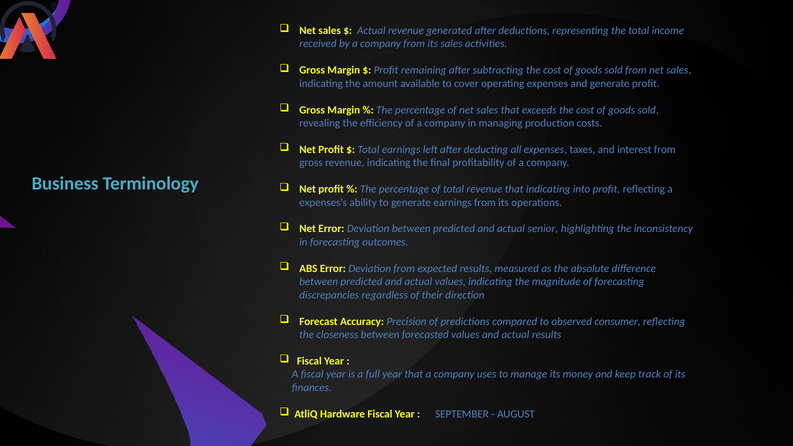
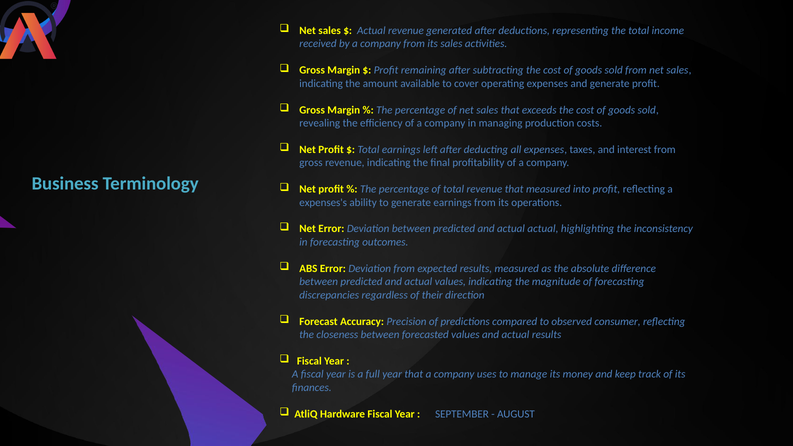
that indicating: indicating -> measured (548, 189)
actual senior: senior -> actual (543, 229)
